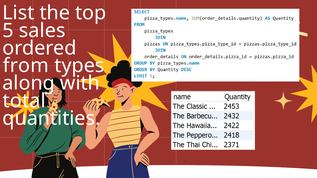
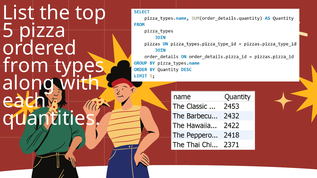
sales: sales -> pizza (42, 31)
total: total -> each (24, 101)
